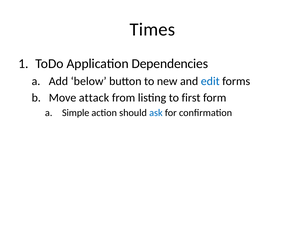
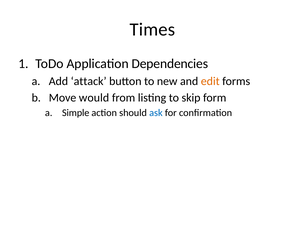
below: below -> attack (89, 81)
edit colour: blue -> orange (210, 81)
attack: attack -> would (94, 98)
first: first -> skip (191, 98)
